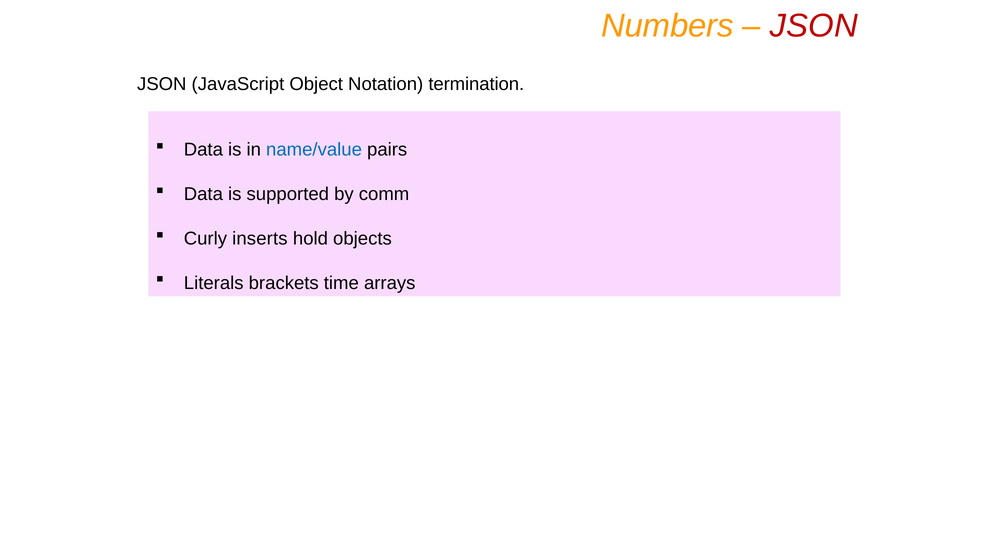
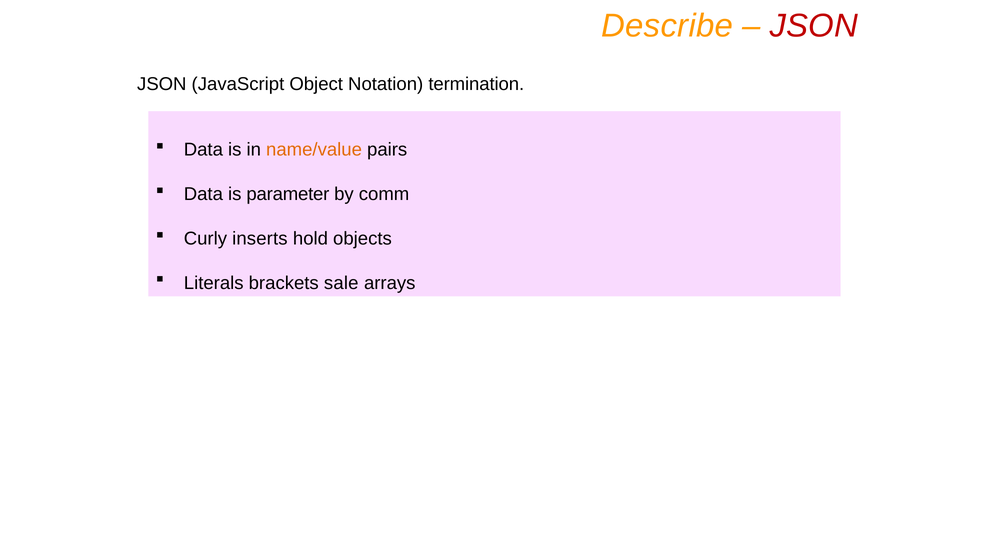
Numbers: Numbers -> Describe (667, 26)
name/value colour: blue -> orange (314, 150)
supported: supported -> parameter (288, 194)
time: time -> sale (341, 283)
